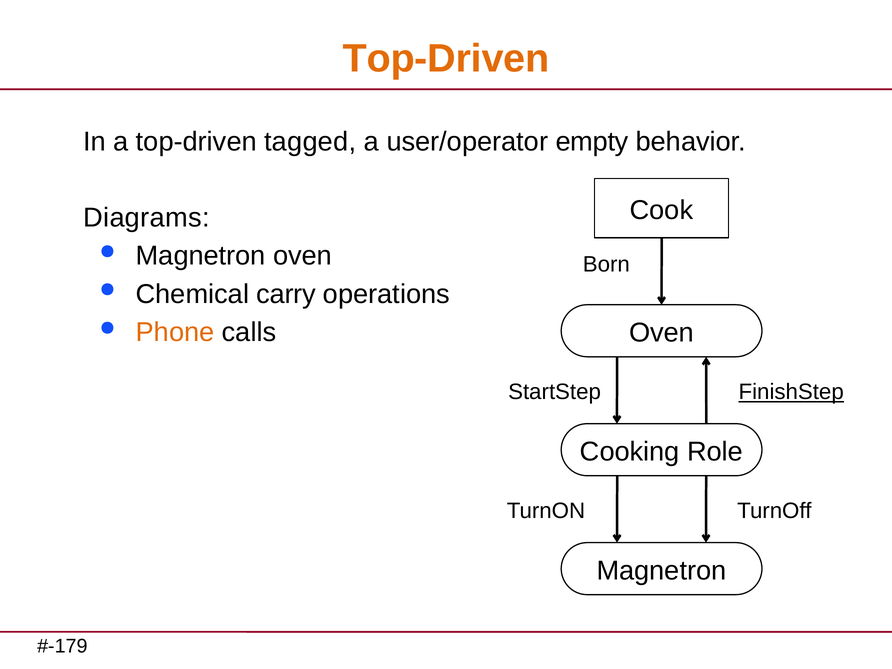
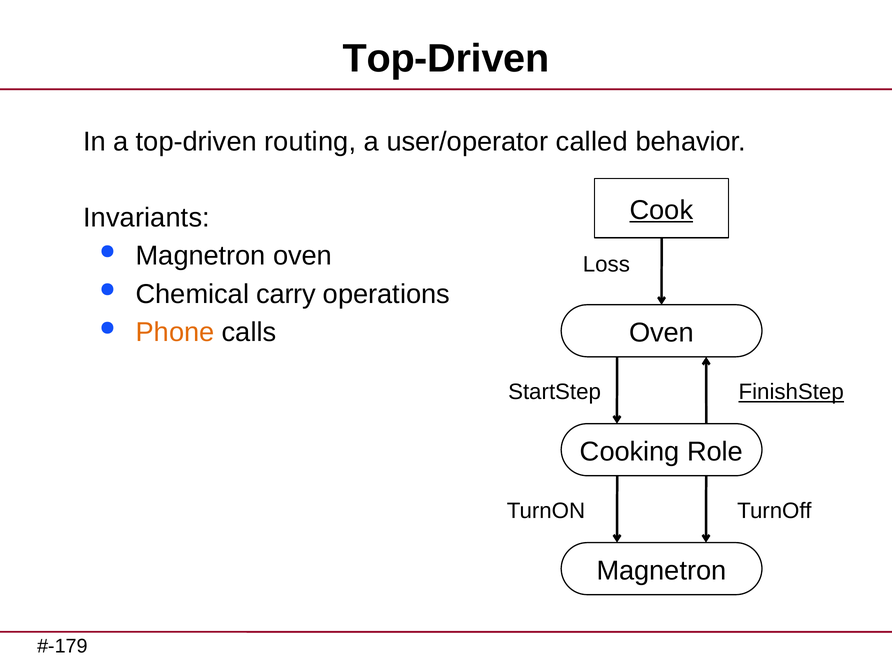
Top-Driven colour: orange -> black (446, 58)
tagged: tagged -> routing (310, 142)
empty: empty -> called (592, 142)
Cook underline: none -> present (661, 210)
Diagrams: Diagrams -> Invariants (146, 218)
Born: Born -> Loss (606, 265)
